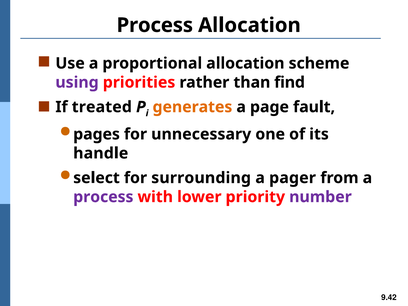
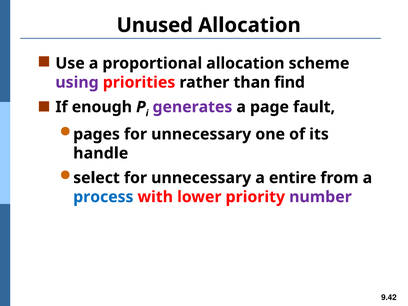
Process: Process -> Unused (155, 25)
treated: treated -> enough (102, 107)
generates colour: orange -> purple (192, 107)
select for surrounding: surrounding -> unnecessary (201, 178)
pager: pager -> entire (293, 178)
process colour: purple -> blue (103, 197)
